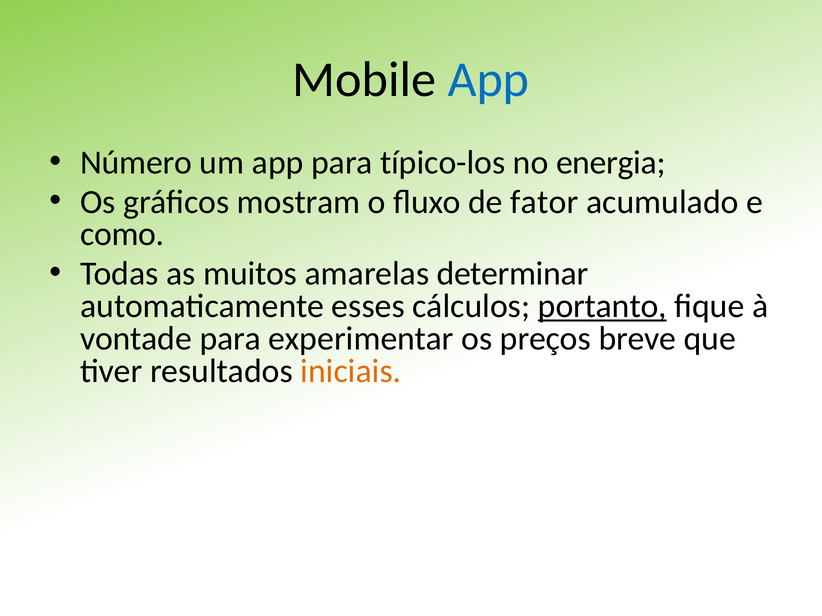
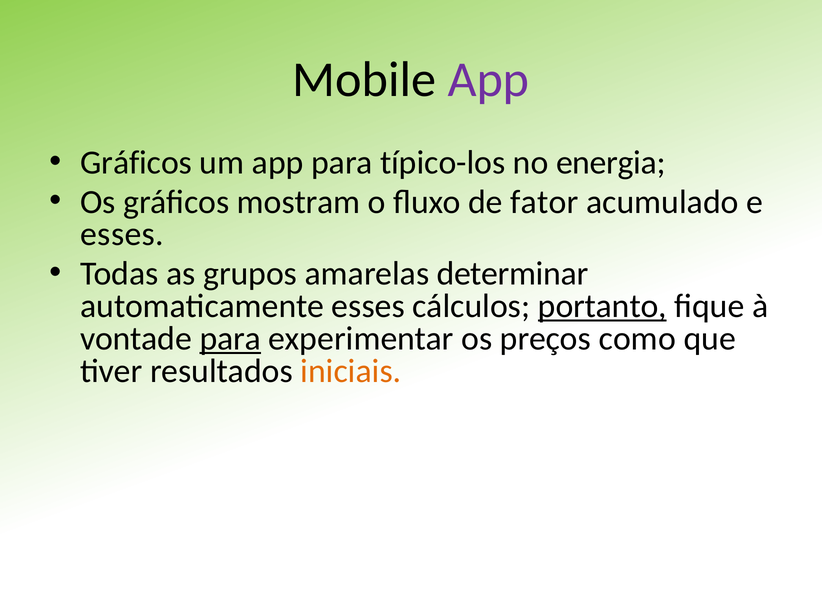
App colour: blue -> purple (488, 80)
Número: Número -> Gráficos (136, 163)
como: como -> esses (122, 235)
muitos: muitos -> grupos (250, 274)
para underline: none -> present (230, 339)
breve: breve -> como (637, 339)
